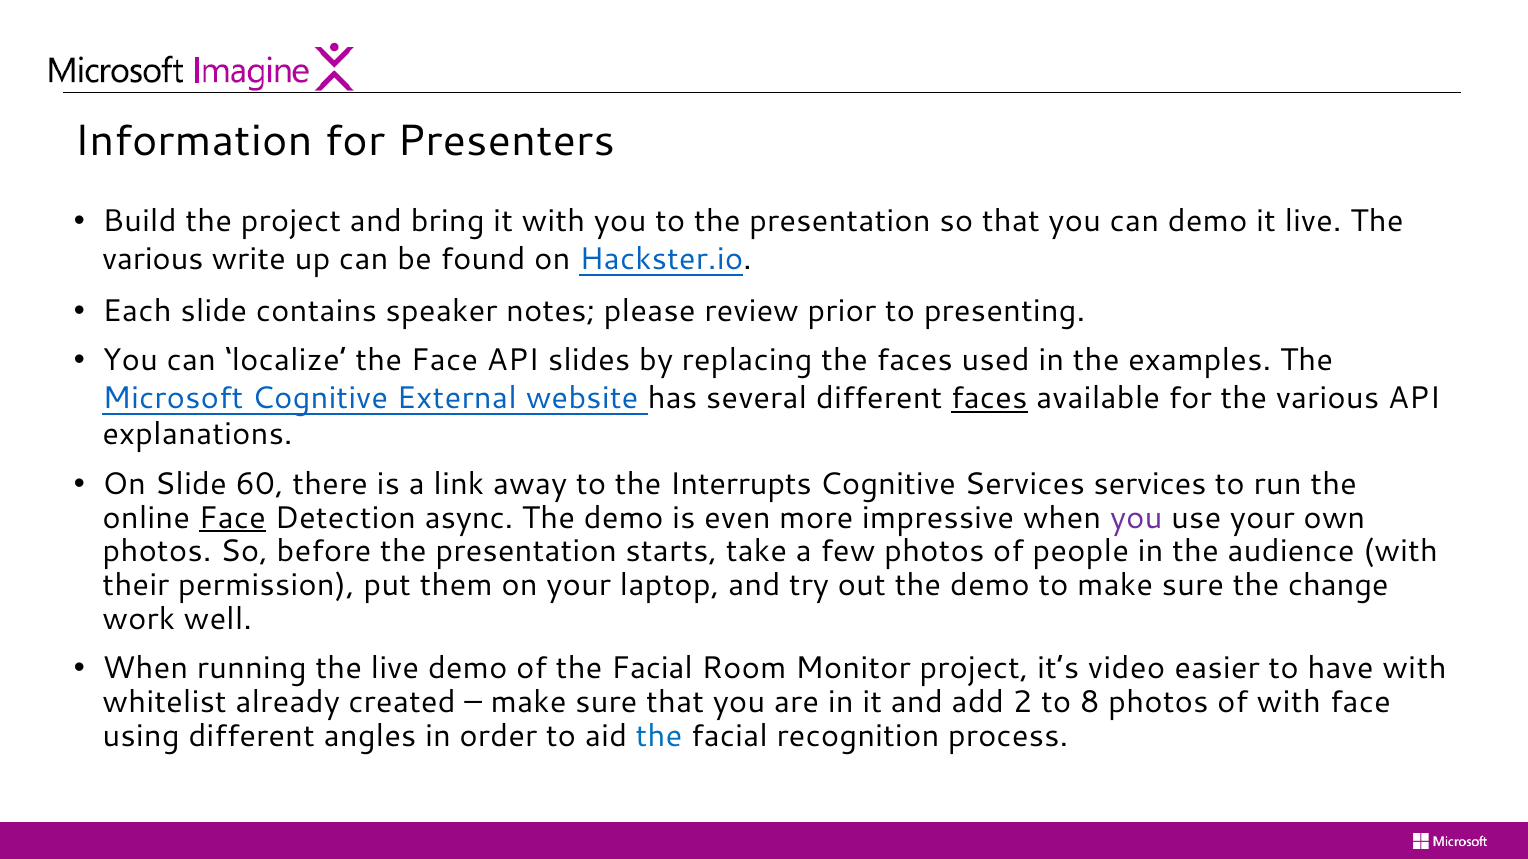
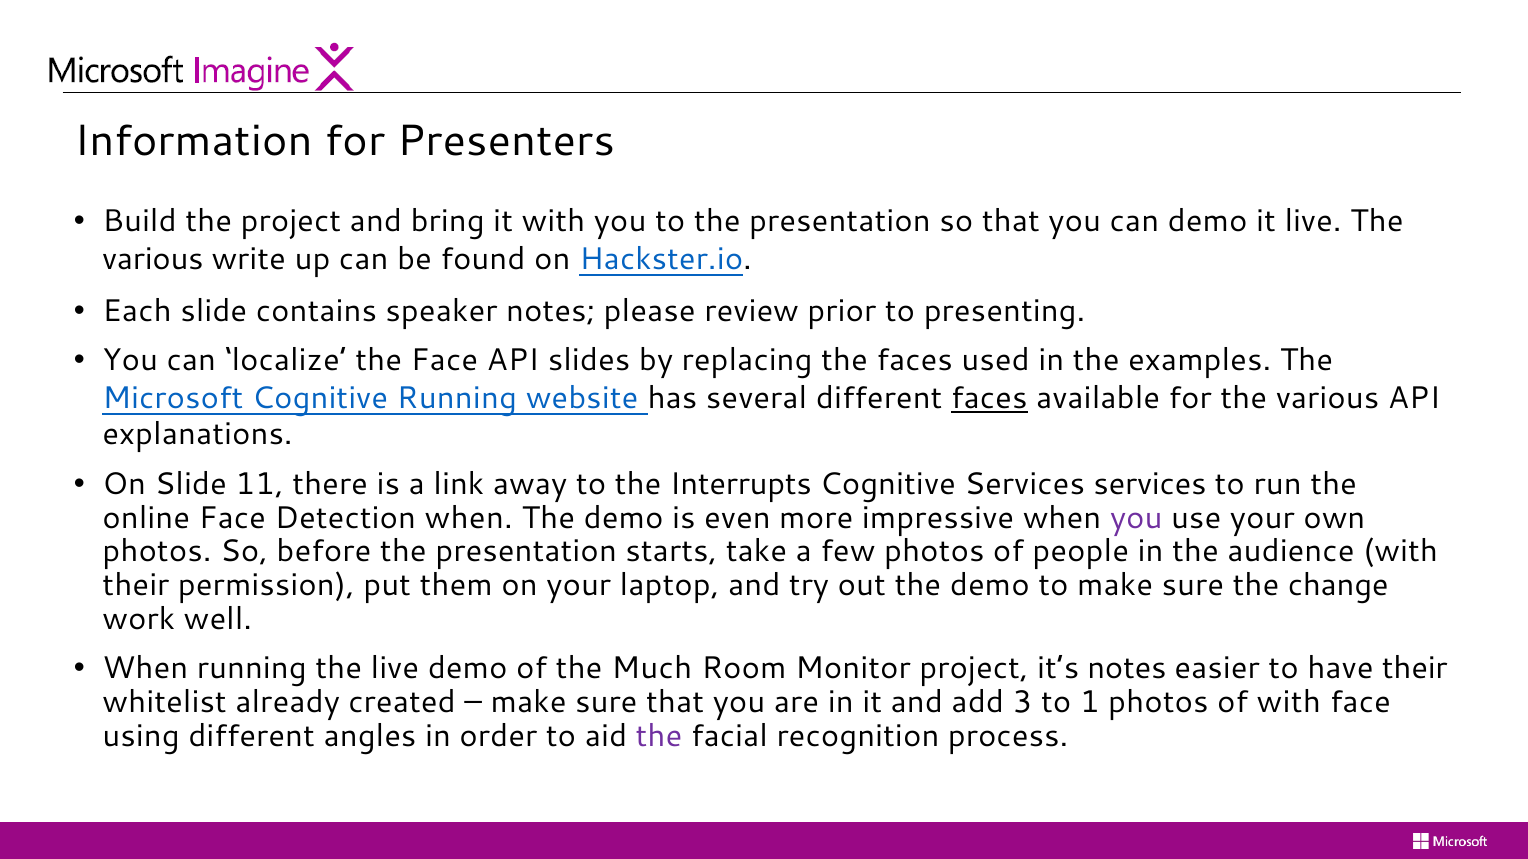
Cognitive External: External -> Running (457, 399)
60: 60 -> 11 (260, 484)
Face underline: present -> none (232, 518)
Detection async: async -> when (469, 518)
of the Facial: Facial -> Much (652, 669)
it’s video: video -> notes (1127, 669)
have with: with -> their (1415, 669)
2: 2 -> 3 (1023, 703)
8: 8 -> 1 (1090, 703)
the colour: blue -> purple (659, 736)
